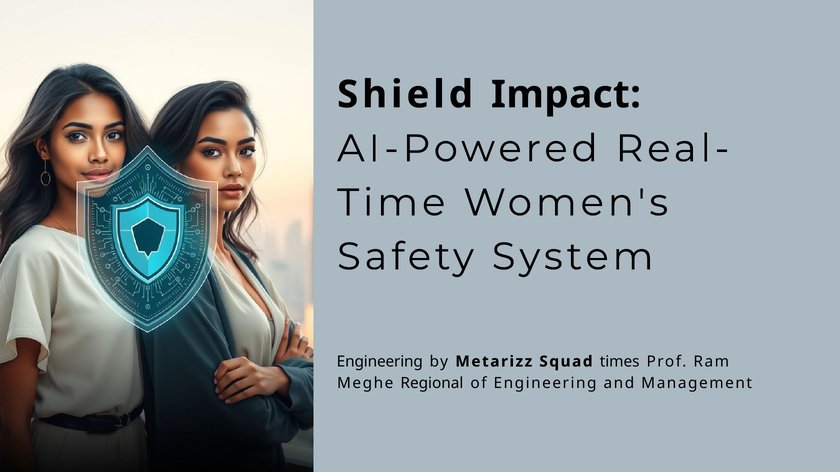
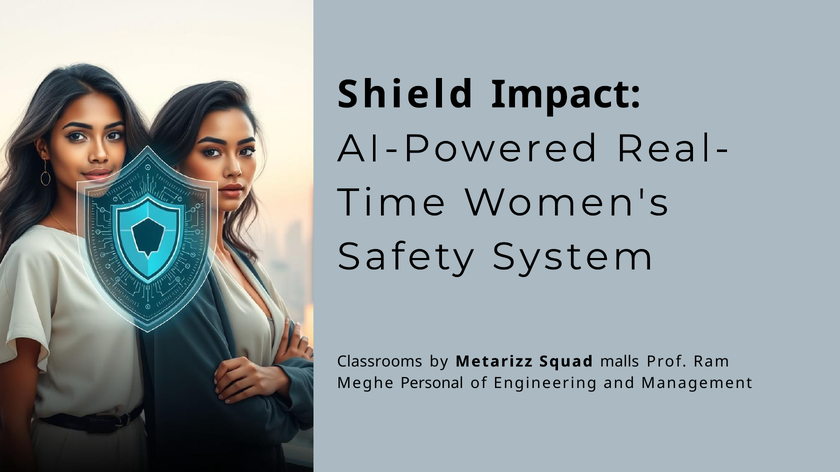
Engineering: Engineering -> Classrooms (380, 362)
times: times -> malls (620, 362)
Regional: Regional -> Personal (432, 383)
